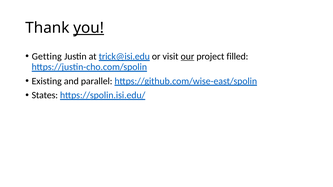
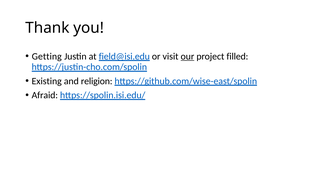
you underline: present -> none (89, 28)
trick@isi.edu: trick@isi.edu -> field@isi.edu (124, 56)
parallel: parallel -> religion (97, 81)
States: States -> Afraid (45, 95)
